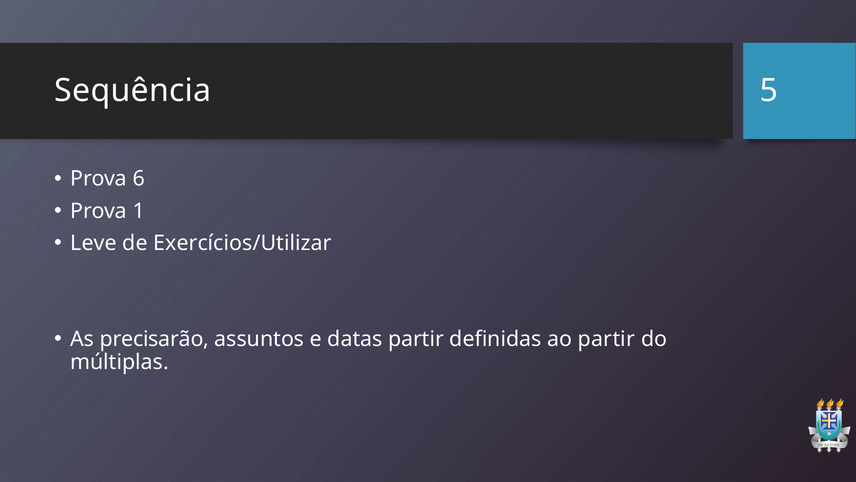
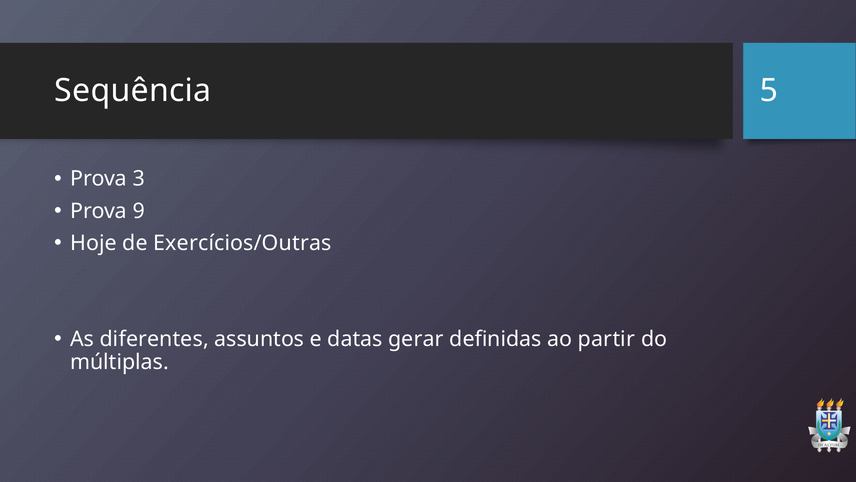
6: 6 -> 3 (139, 179)
1: 1 -> 9 (139, 211)
Leve: Leve -> Hoje (94, 243)
Exercícios/Utilizar: Exercícios/Utilizar -> Exercícios/Outras (242, 243)
precisarão: precisarão -> diferentes (154, 339)
datas partir: partir -> gerar (416, 339)
